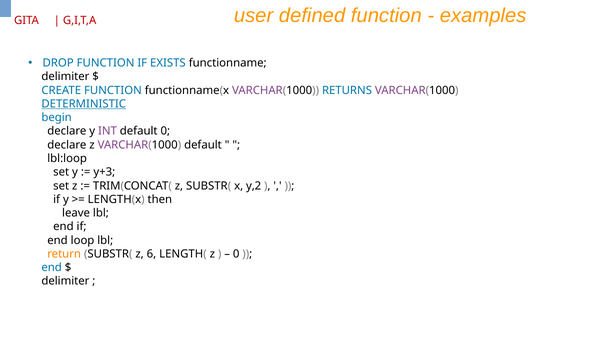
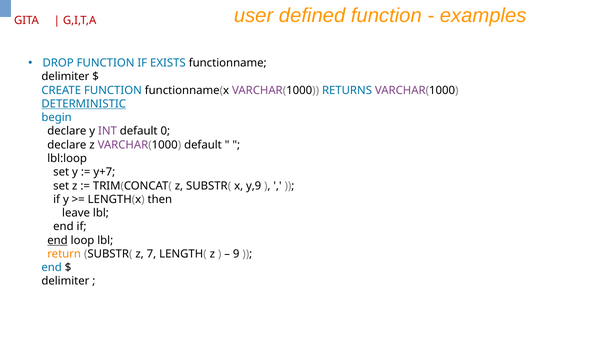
y+3: y+3 -> y+7 (104, 172)
y,2: y,2 -> y,9 (254, 186)
end underline: none -> present (58, 241)
6: 6 -> 7 (152, 254)
0: 0 -> 9 (236, 254)
